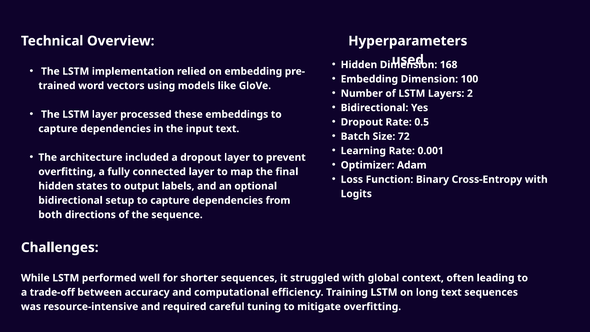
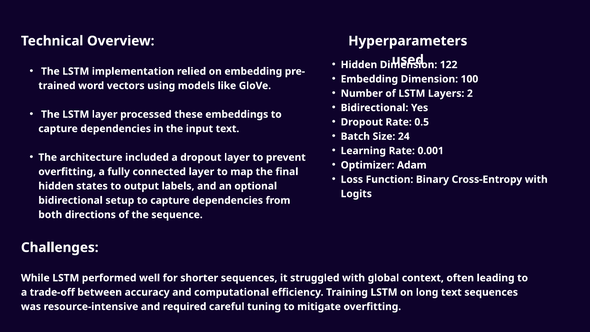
168: 168 -> 122 (449, 65)
72: 72 -> 24 (404, 136)
